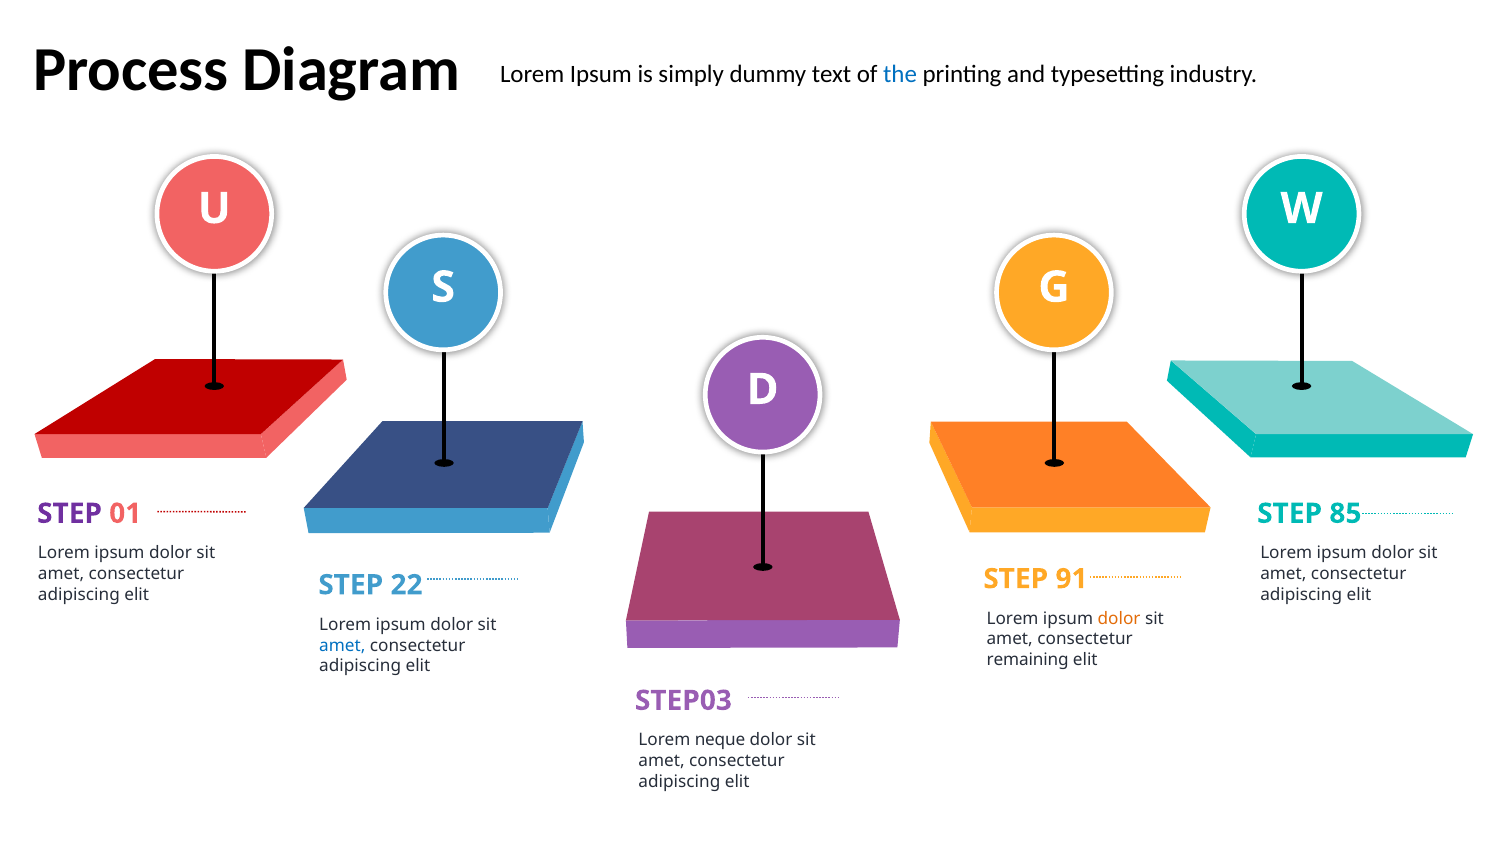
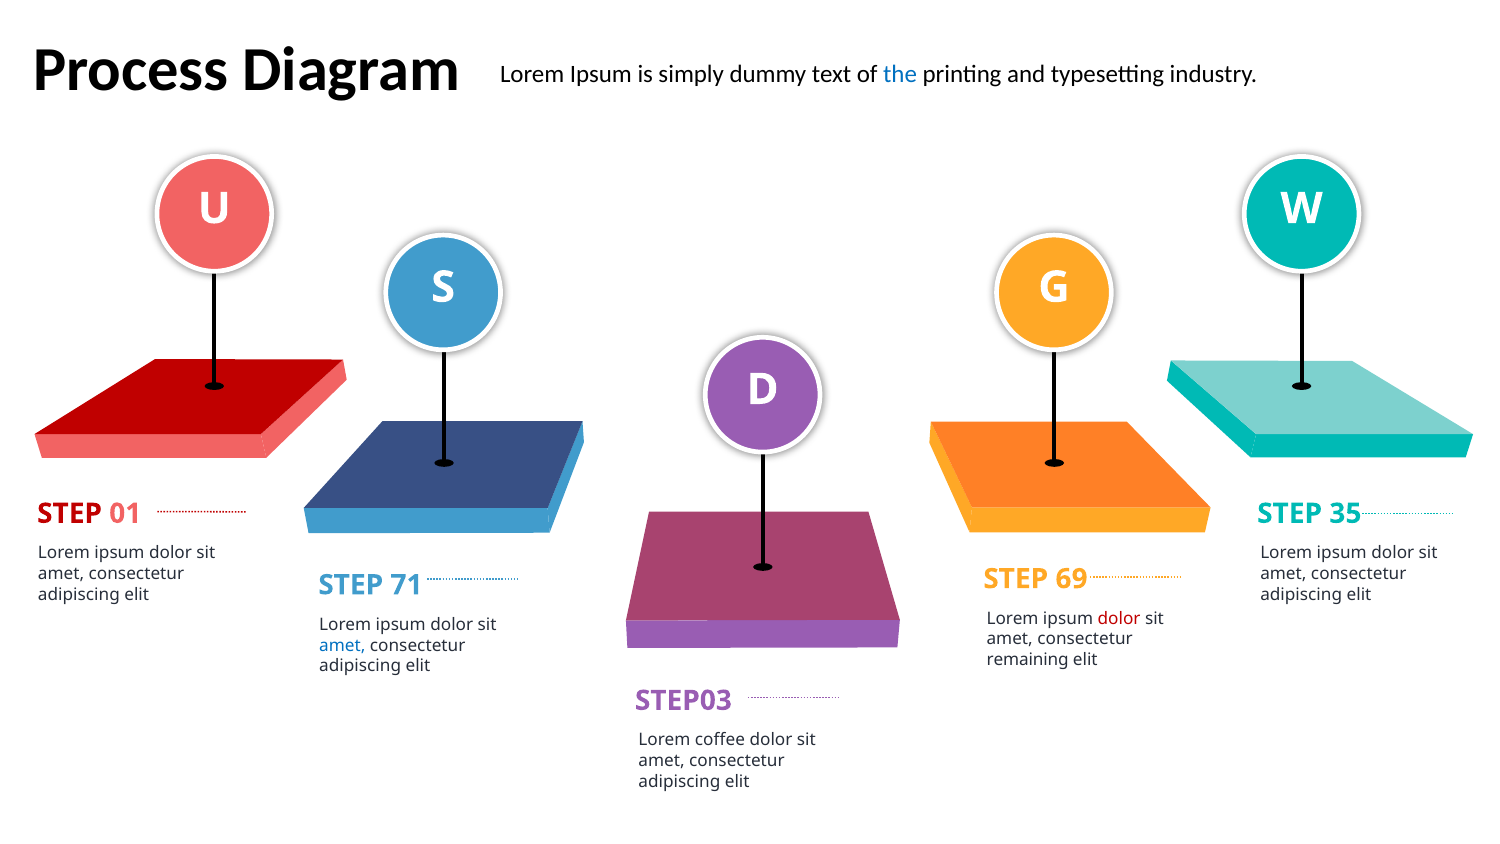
STEP colour: purple -> red (70, 513)
85: 85 -> 35 (1345, 513)
91: 91 -> 69 (1072, 579)
22: 22 -> 71 (407, 585)
dolor colour: orange -> red (1119, 618)
neque: neque -> coffee (720, 740)
